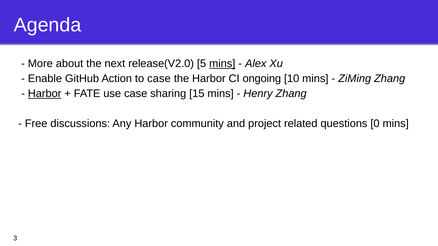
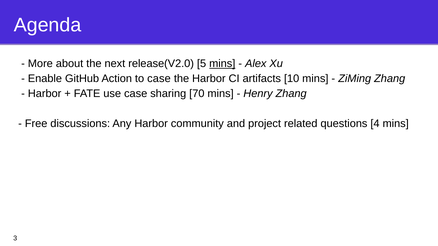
ongoing: ongoing -> artifacts (262, 79)
Harbor underline: present -> none (45, 94)
15: 15 -> 70 (197, 94)
0: 0 -> 4 (375, 124)
